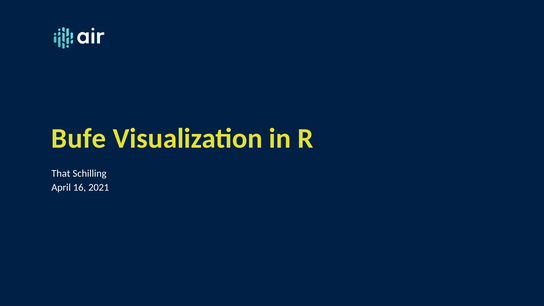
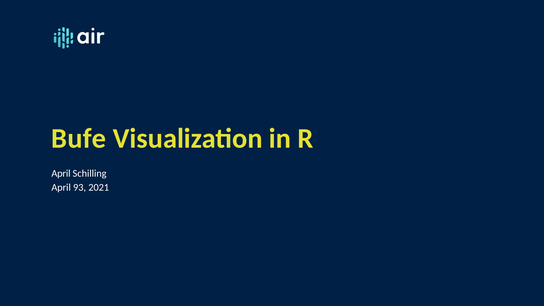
That: That -> April (61, 173)
16: 16 -> 93 (80, 187)
